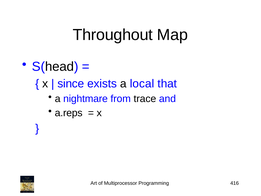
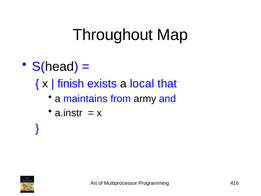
since: since -> finish (71, 84)
nightmare: nightmare -> maintains (85, 99)
trace: trace -> army (145, 99)
a.reps: a.reps -> a.instr (69, 113)
